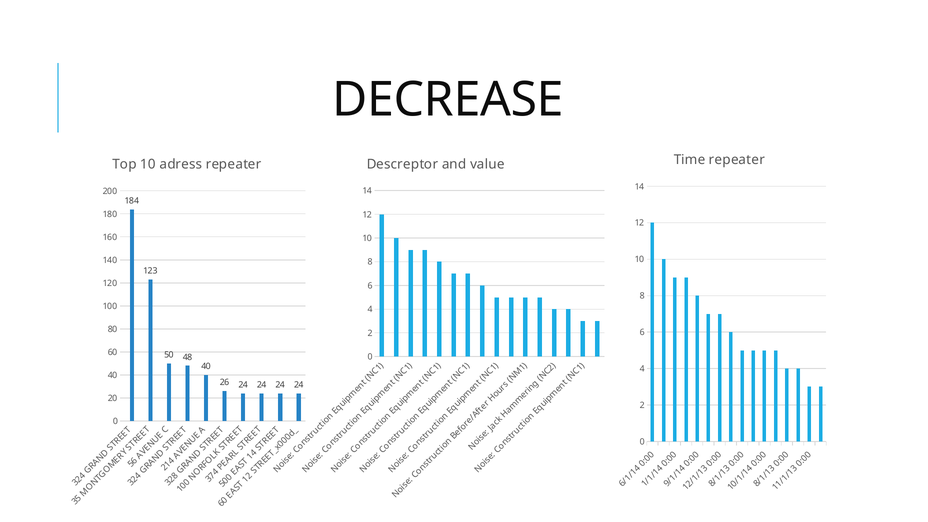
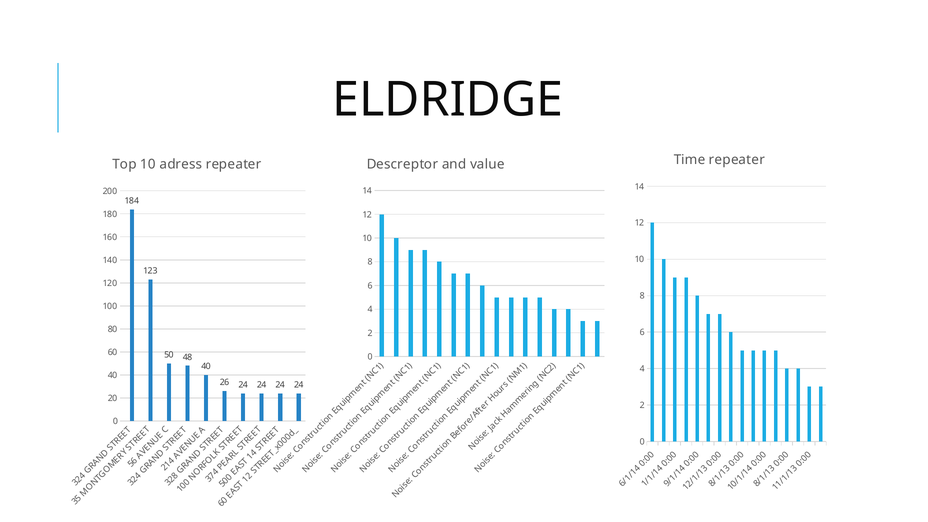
DECREASE: DECREASE -> ELDRIDGE (448, 100)
